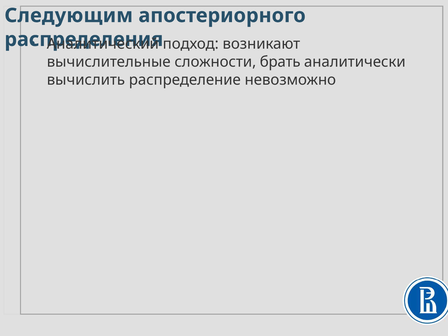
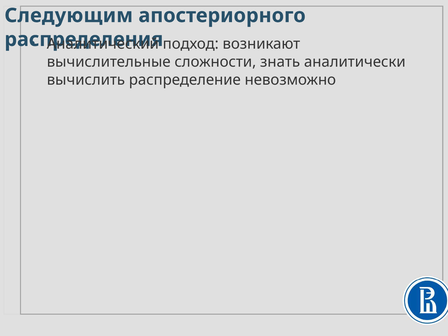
брать: брать -> знать (280, 62)
